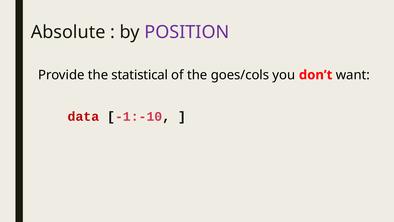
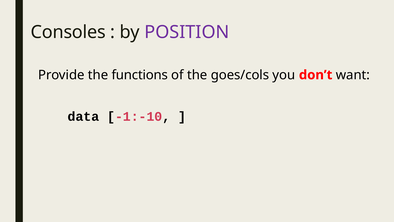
Absolute: Absolute -> Consoles (68, 32)
statistical: statistical -> functions (140, 75)
data colour: red -> black (83, 116)
